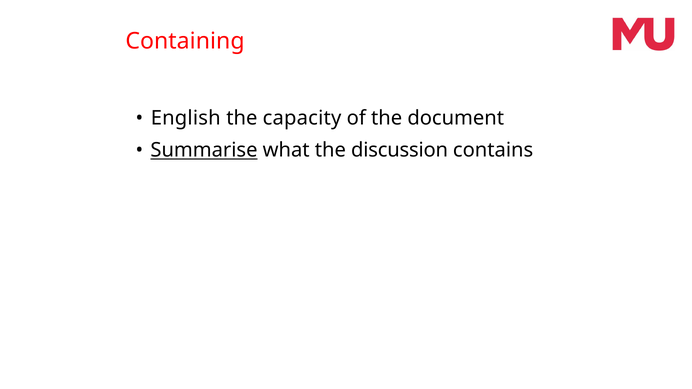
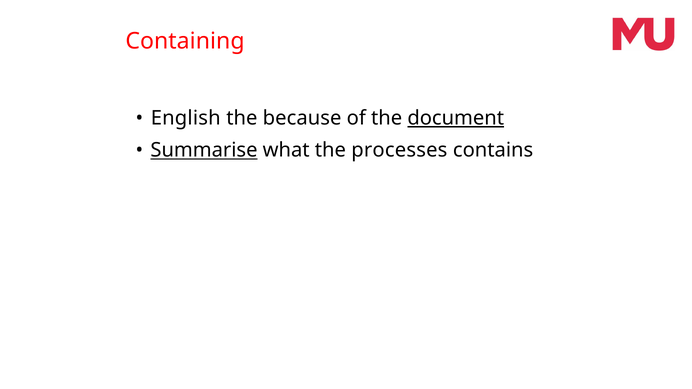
capacity: capacity -> because (302, 118)
document underline: none -> present (456, 118)
discussion: discussion -> processes (399, 150)
